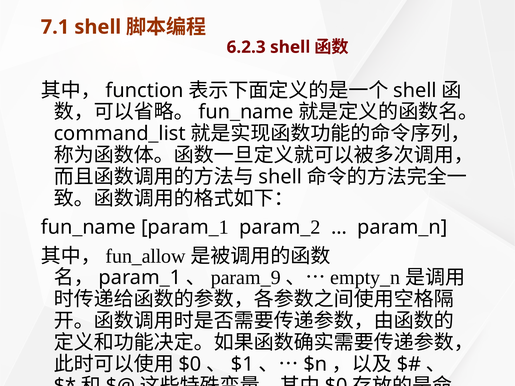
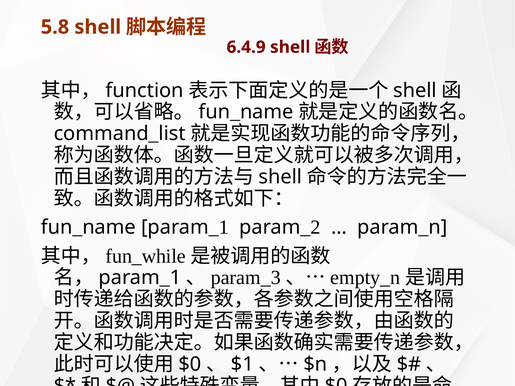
7.1: 7.1 -> 5.8 (55, 27)
6.2.3: 6.2.3 -> 6.4.9 (246, 47)
fun_allow: fun_allow -> fun_while (146, 256)
param_9: param_9 -> param_3 (246, 278)
